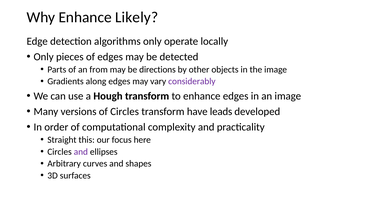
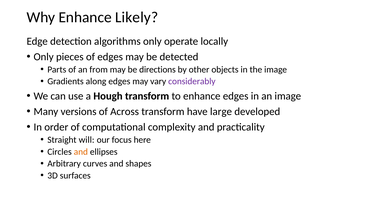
of Circles: Circles -> Across (125, 111)
leads: leads -> large (221, 111)
this: this -> will (87, 140)
and colour: purple -> orange (81, 151)
